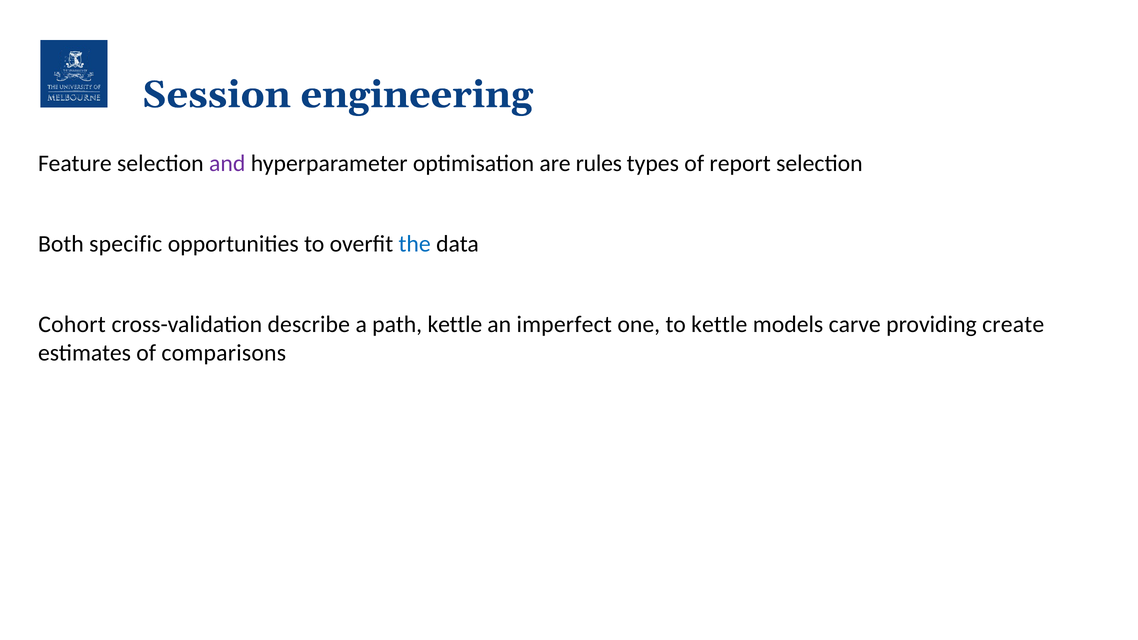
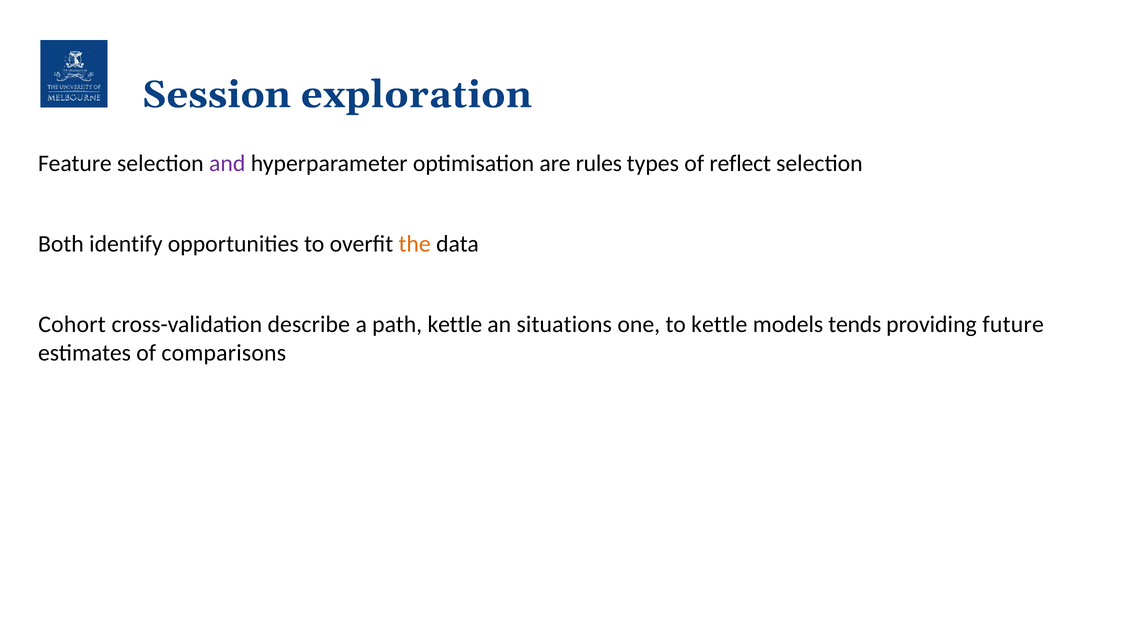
engineering: engineering -> exploration (416, 95)
report: report -> reflect (740, 163)
specific: specific -> identify (126, 244)
the colour: blue -> orange (415, 244)
imperfect: imperfect -> situations (564, 324)
carve: carve -> tends (855, 324)
create: create -> future (1013, 324)
